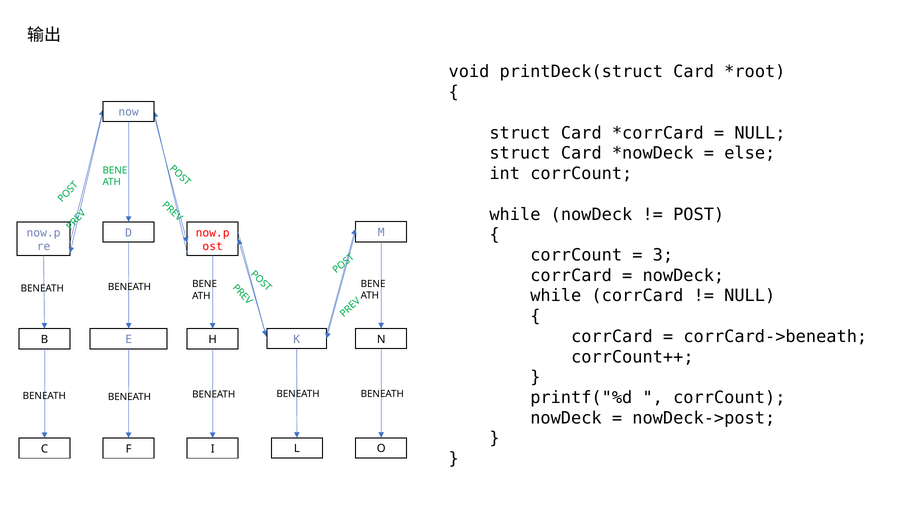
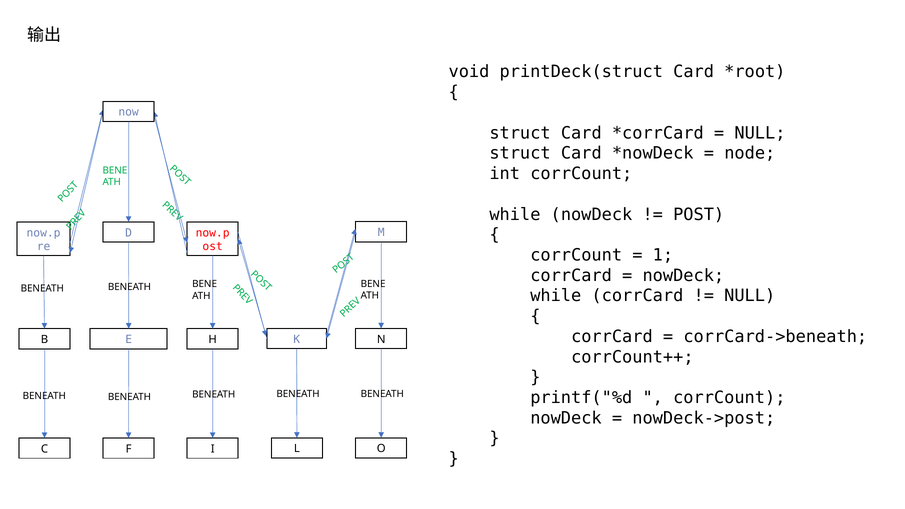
else: else -> node (750, 153)
3: 3 -> 1 (663, 255)
